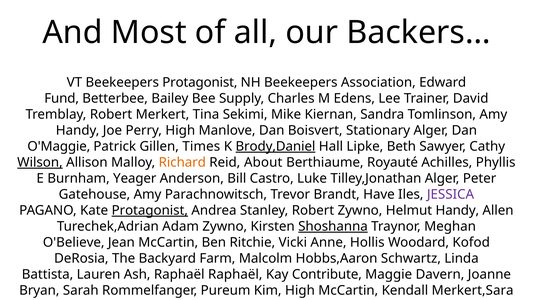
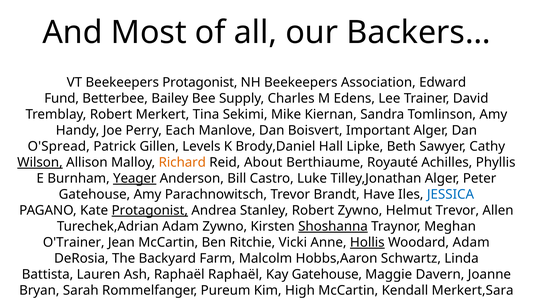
Perry High: High -> Each (180, 130)
Stationary: Stationary -> Important (378, 130)
O'Maggie: O'Maggie -> O'Spread (59, 146)
Times: Times -> Levels (201, 146)
Brody,Daniel underline: present -> none (275, 146)
Yeager underline: none -> present (135, 178)
JESSICA colour: purple -> blue (450, 194)
Helmut Handy: Handy -> Trevor (457, 210)
O'Believe: O'Believe -> O'Trainer (74, 242)
Hollis underline: none -> present (367, 242)
Woodard Kofod: Kofod -> Adam (471, 242)
Kay Contribute: Contribute -> Gatehouse (327, 274)
